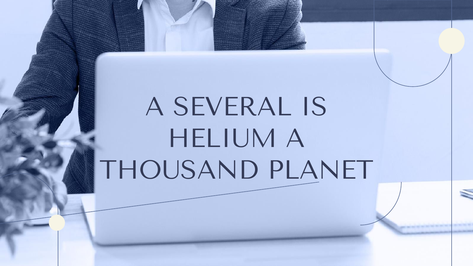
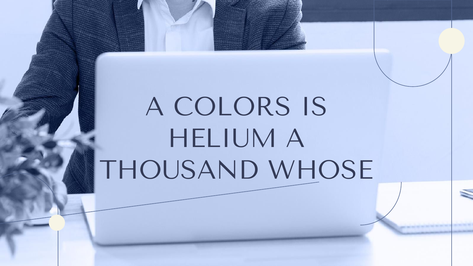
SEVERAL: SEVERAL -> COLORS (232, 107)
PLANET: PLANET -> WHOSE (321, 170)
